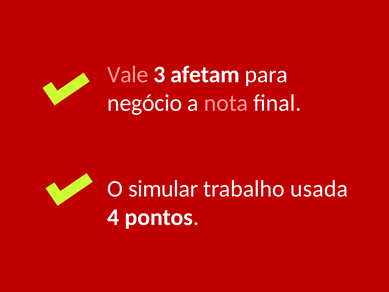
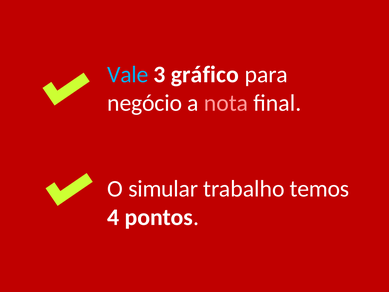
Vale colour: pink -> light blue (128, 74)
afetam: afetam -> gráfico (205, 74)
usada: usada -> temos (319, 189)
